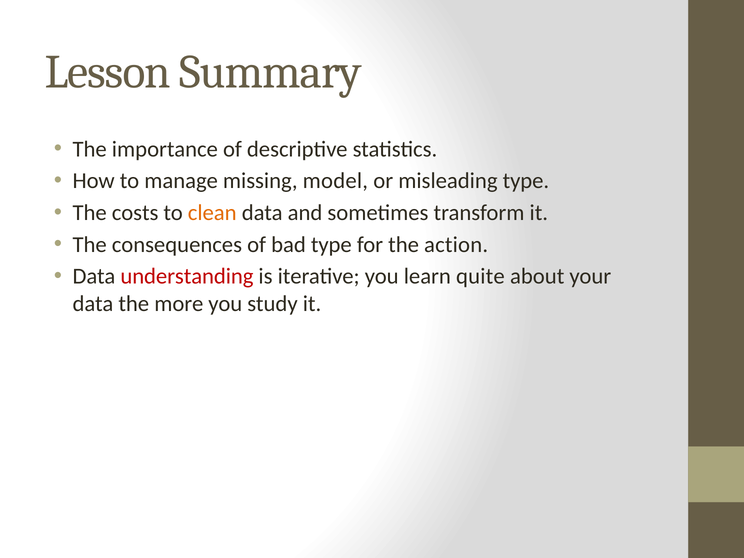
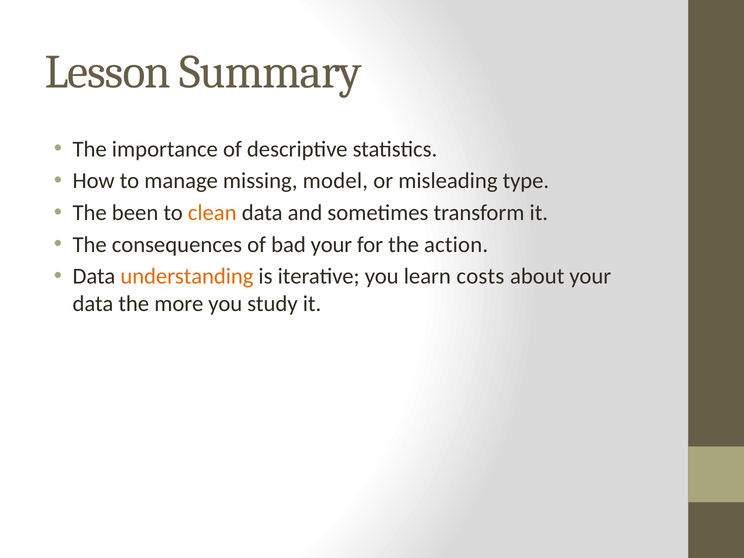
costs: costs -> been (135, 213)
bad type: type -> your (331, 245)
understanding colour: red -> orange (187, 276)
quite: quite -> costs (480, 276)
